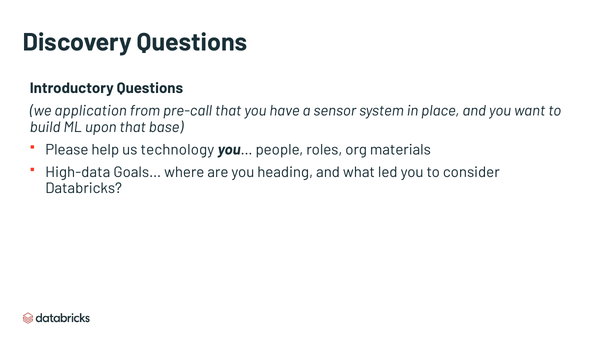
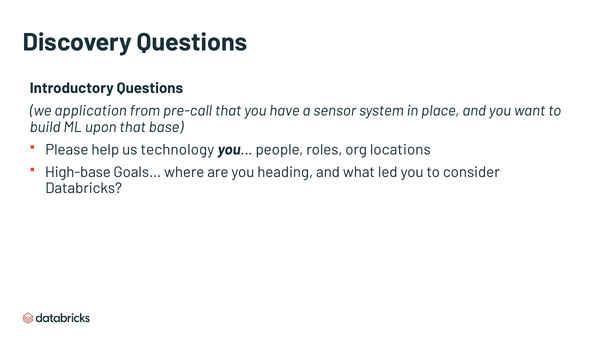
materials: materials -> locations (400, 150)
High-data: High-data -> High-base (78, 172)
